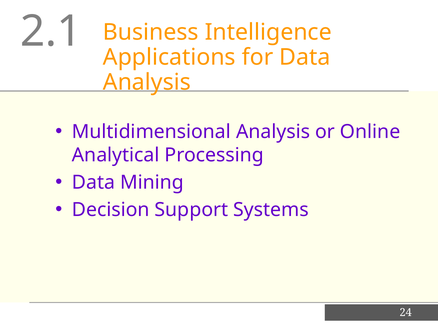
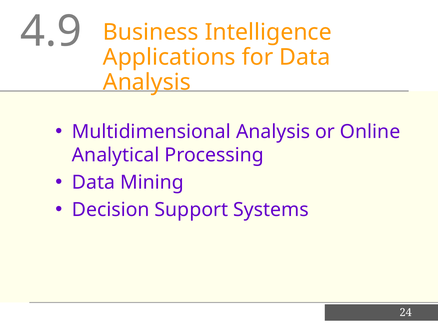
2.1: 2.1 -> 4.9 (51, 32)
